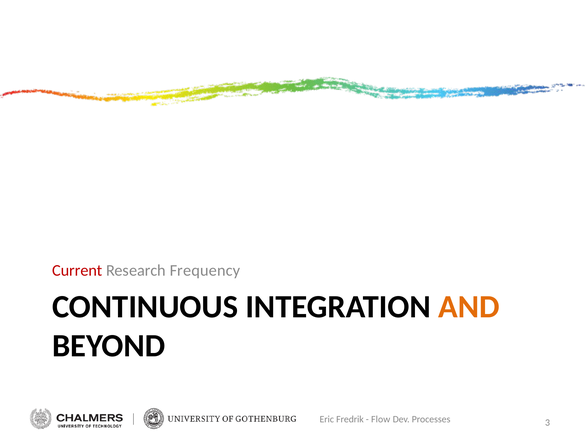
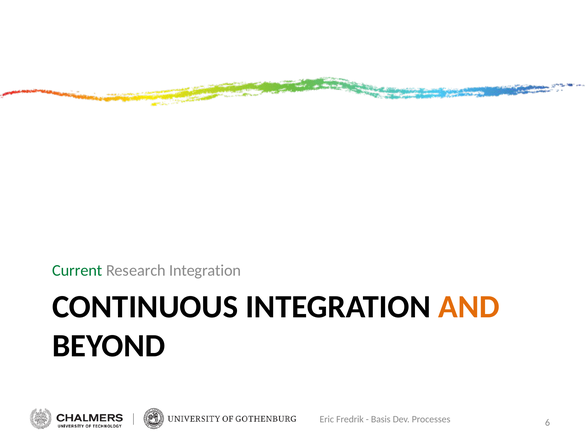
Current colour: red -> green (77, 270)
Research Frequency: Frequency -> Integration (205, 270)
Flow: Flow -> Basis (381, 419)
3: 3 -> 6 (547, 422)
